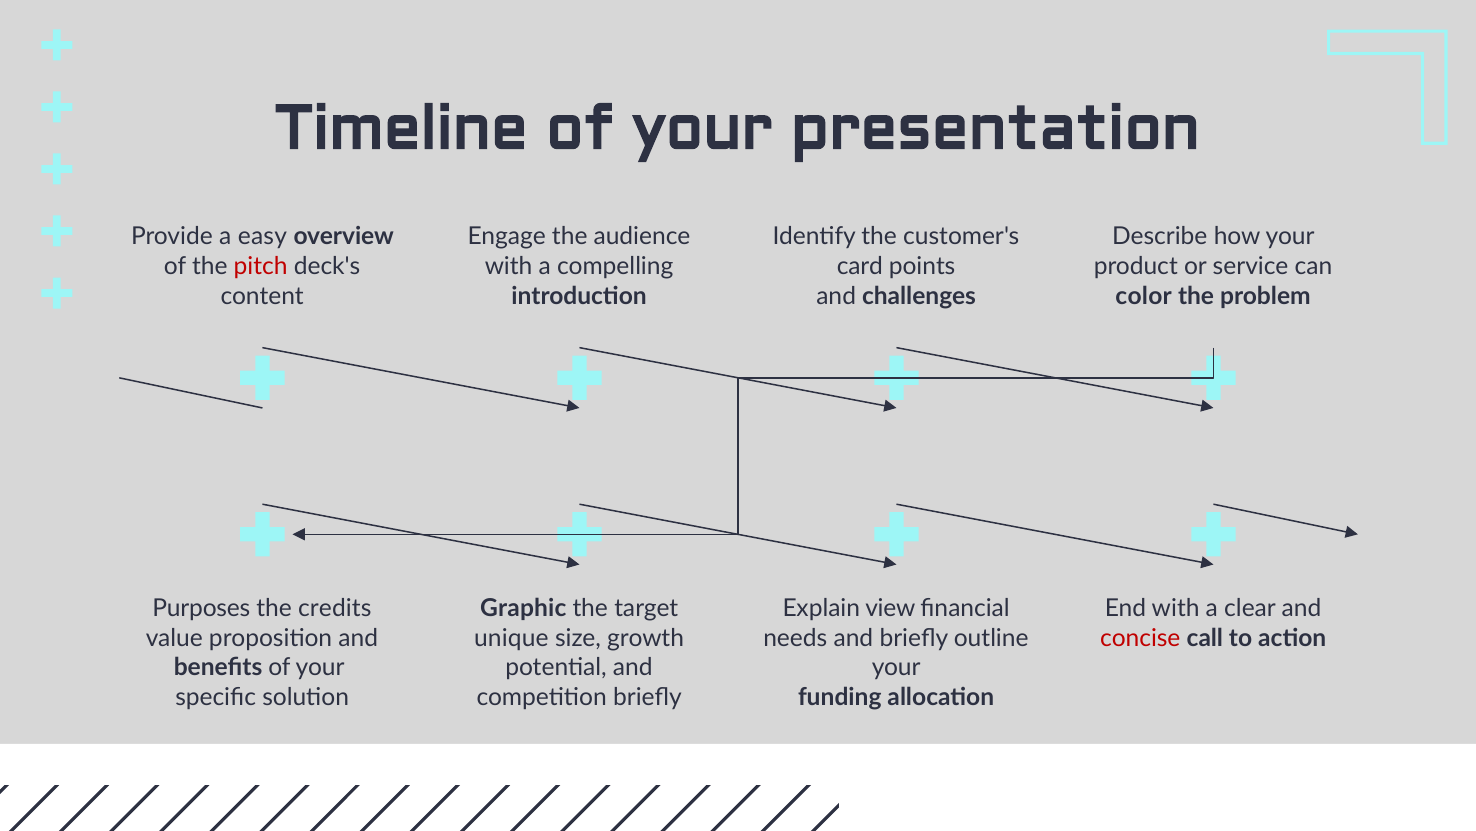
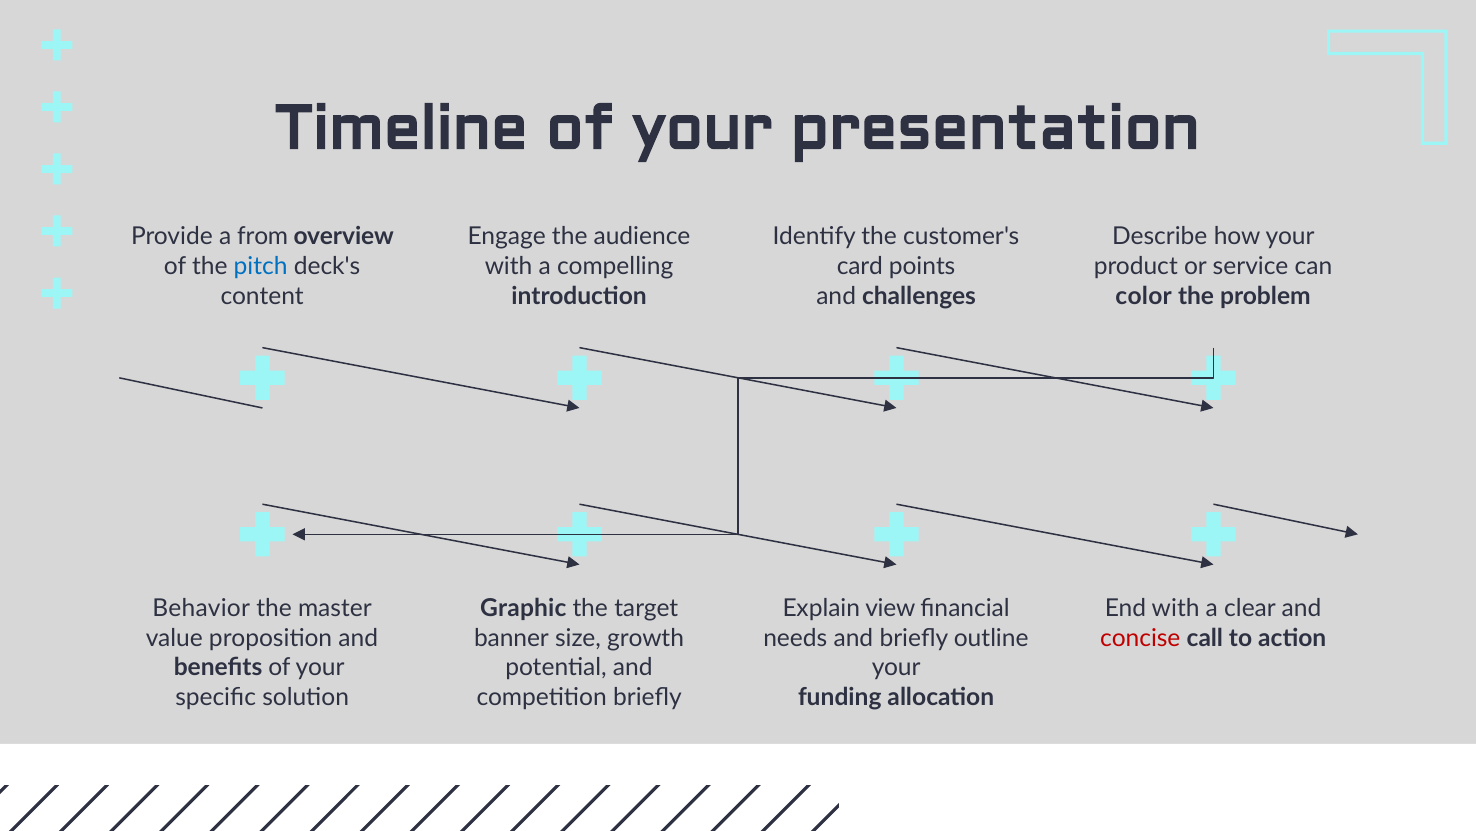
easy: easy -> from (263, 237)
pitch colour: red -> blue (261, 266)
Purposes: Purposes -> Behavior (201, 608)
credits: credits -> master (335, 608)
unique: unique -> banner (511, 638)
